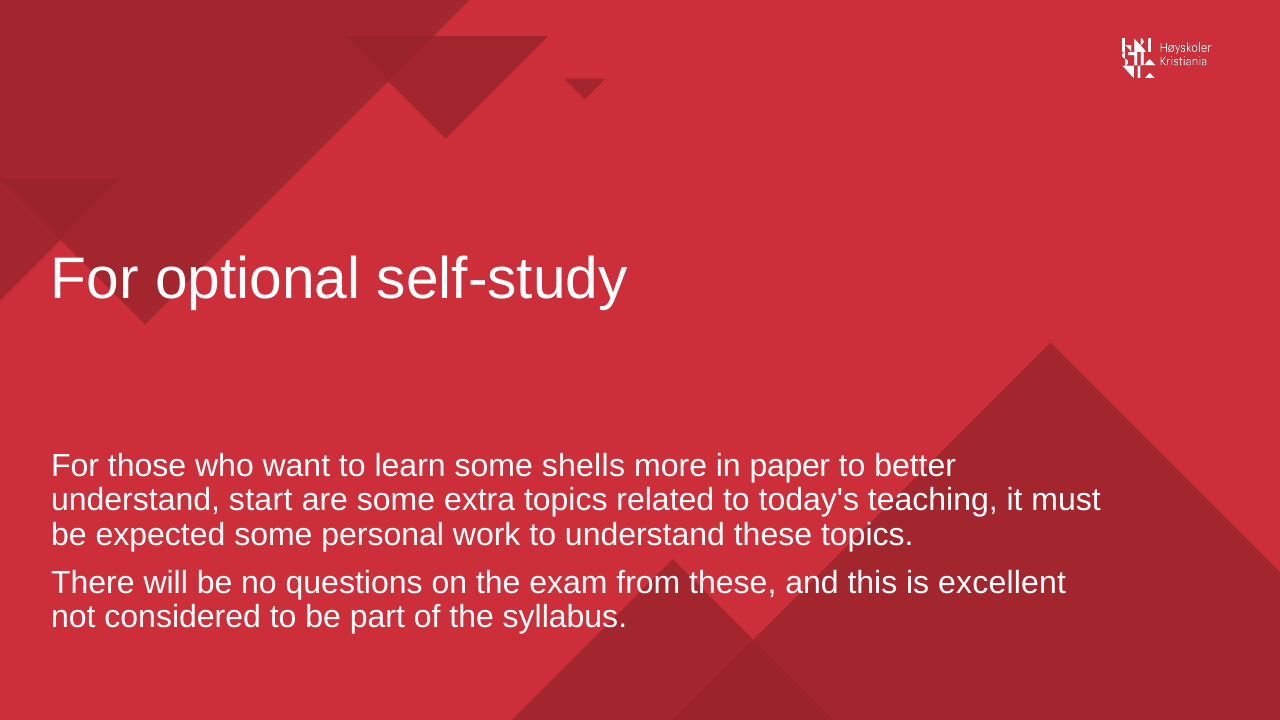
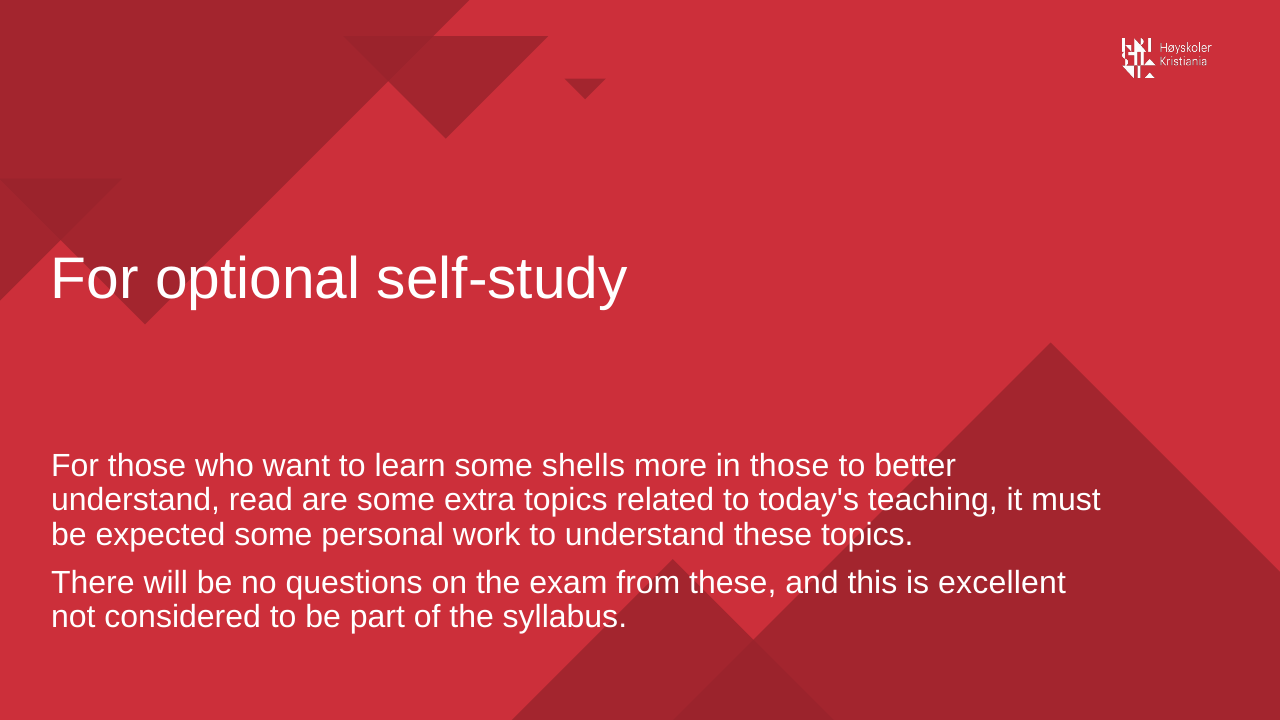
in paper: paper -> those (790, 466)
start: start -> read (261, 500)
